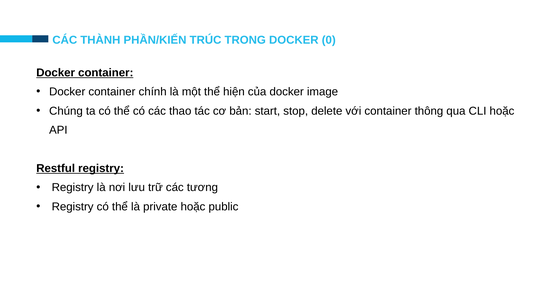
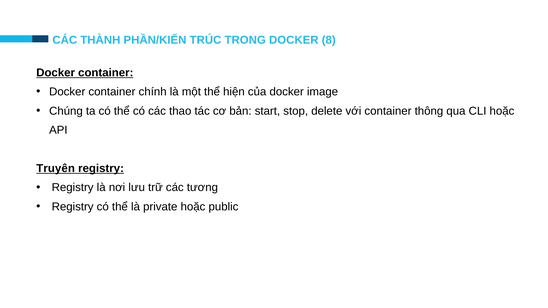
0: 0 -> 8 (329, 40)
Restful: Restful -> Truyên (56, 169)
